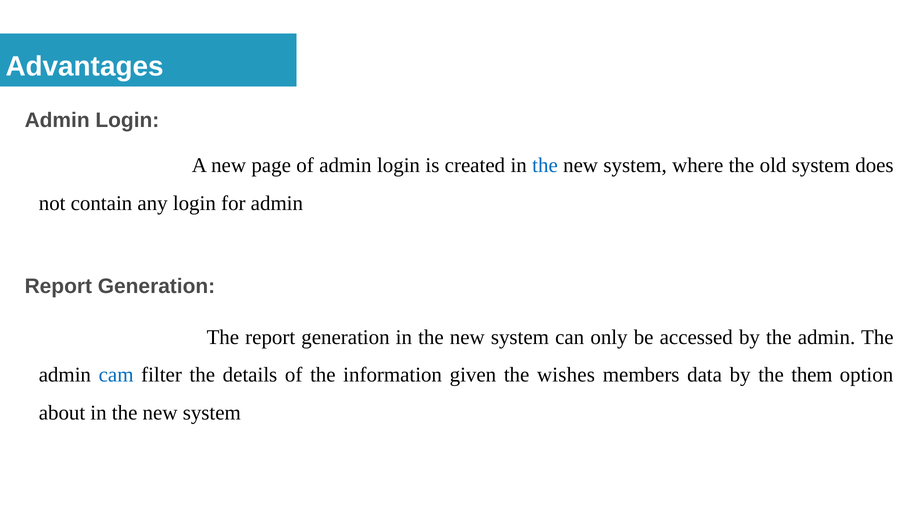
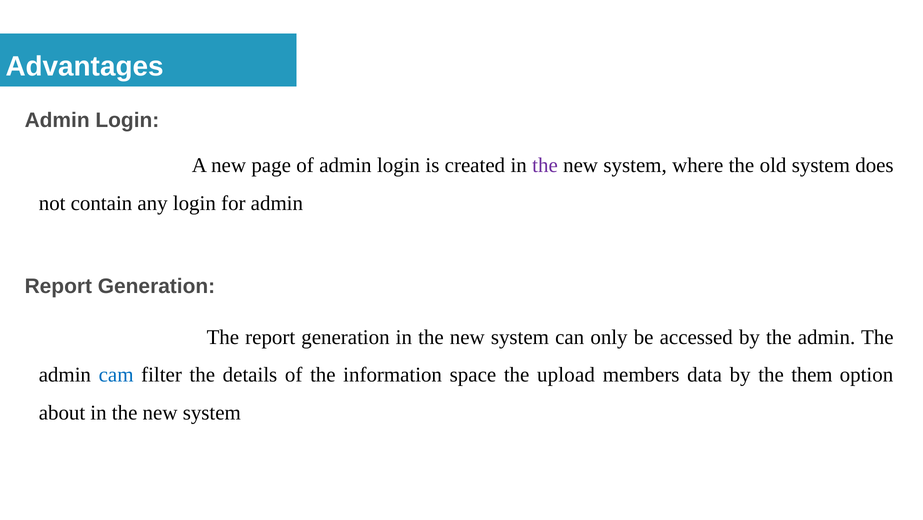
the colour: blue -> purple (545, 165)
given: given -> space (473, 375)
wishes: wishes -> upload (566, 375)
